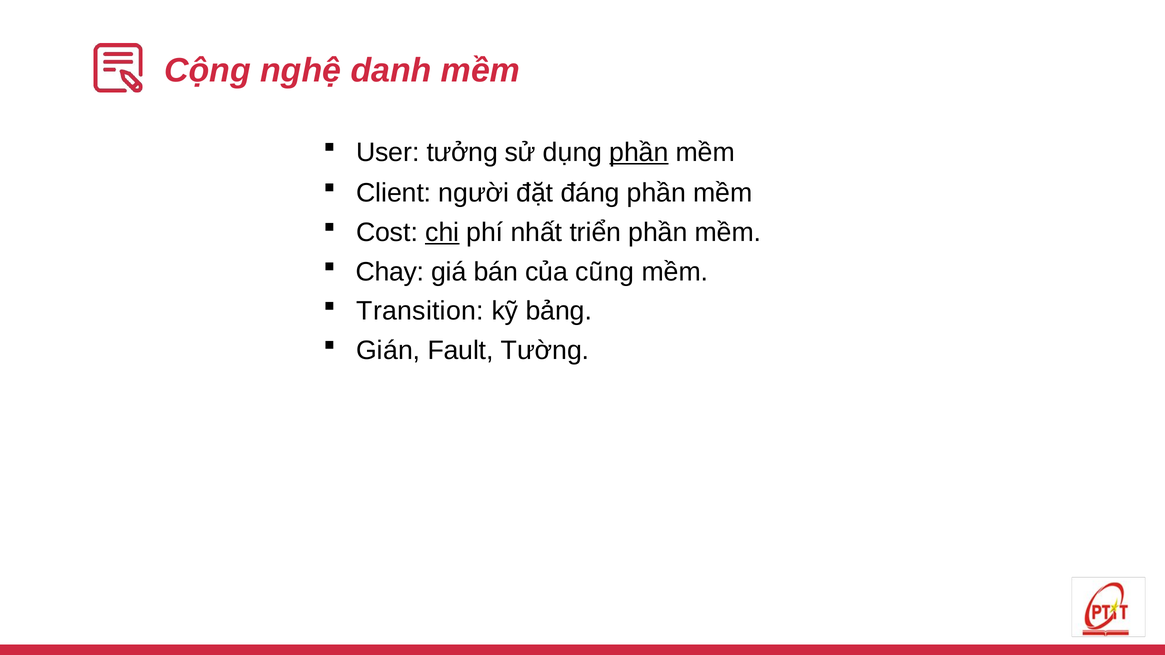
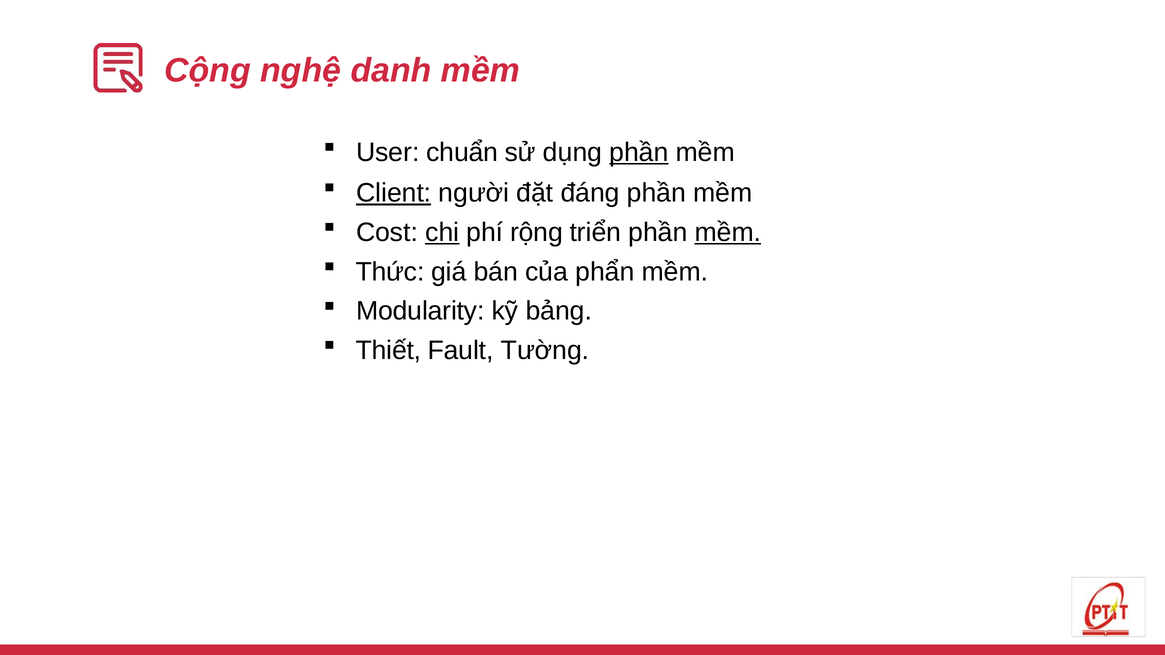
tưởng: tưởng -> chuẩn (462, 152)
Client underline: none -> present (394, 193)
nhất: nhất -> rộng (537, 232)
mềm underline: none -> present (728, 232)
Chay: Chay -> Thức (390, 272)
cũng: cũng -> phẩn (605, 272)
Transition: Transition -> Modularity (420, 311)
Gián: Gián -> Thiết (388, 351)
